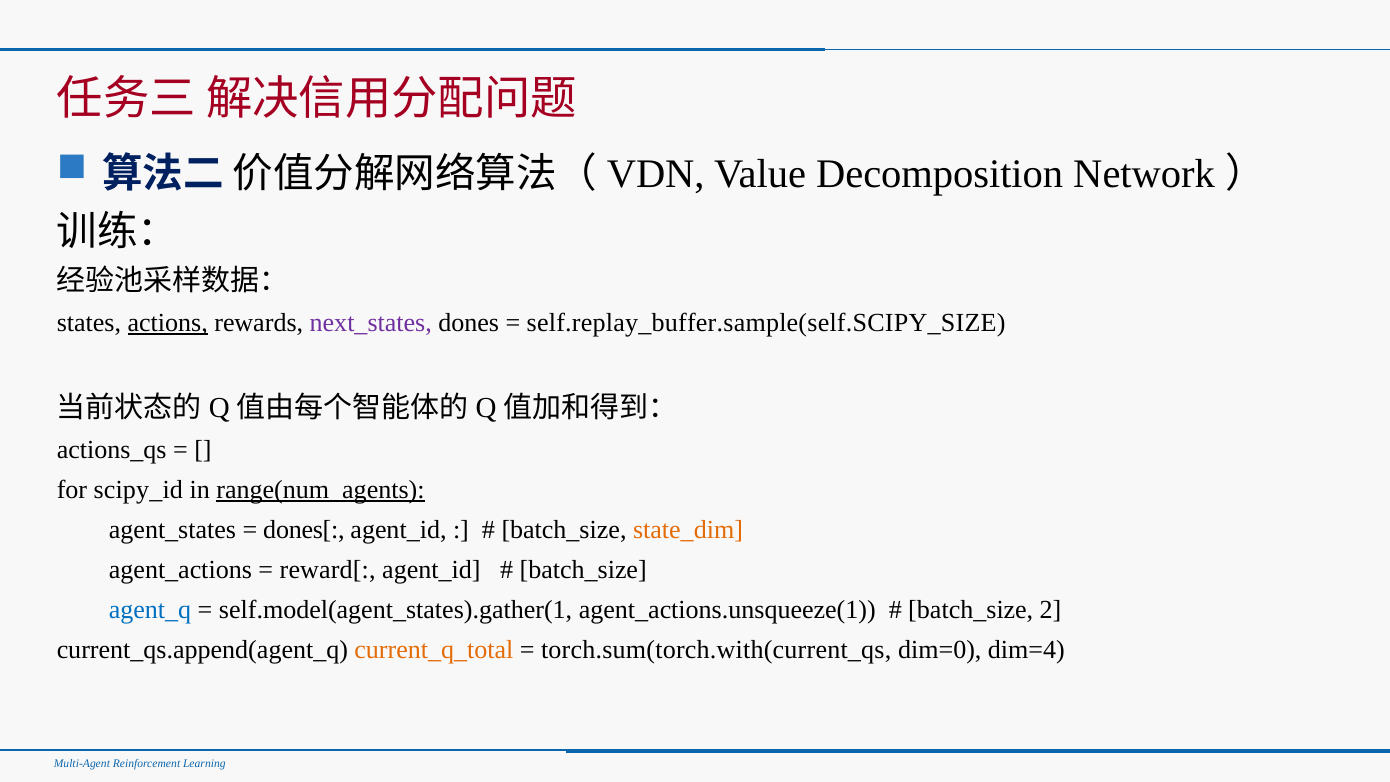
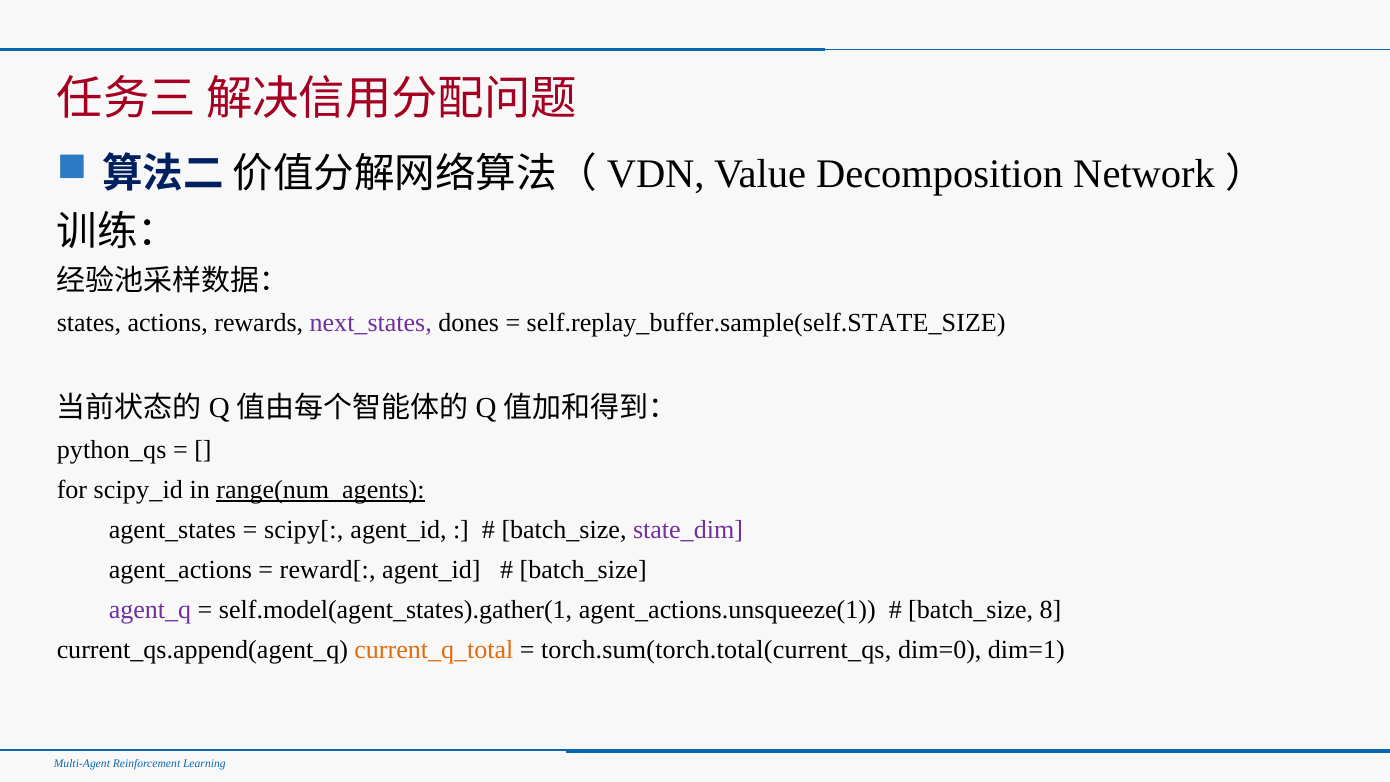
actions underline: present -> none (168, 323)
self.replay_buffer.sample(self.SCIPY_SIZE: self.replay_buffer.sample(self.SCIPY_SIZE -> self.replay_buffer.sample(self.STATE_SIZE (766, 323)
actions_qs: actions_qs -> python_qs (112, 450)
dones[: dones[ -> scipy[ (304, 530)
state_dim colour: orange -> purple (688, 530)
agent_q colour: blue -> purple (150, 610)
2: 2 -> 8 (1051, 610)
torch.sum(torch.with(current_qs: torch.sum(torch.with(current_qs -> torch.sum(torch.total(current_qs (716, 650)
dim=4: dim=4 -> dim=1 (1026, 650)
